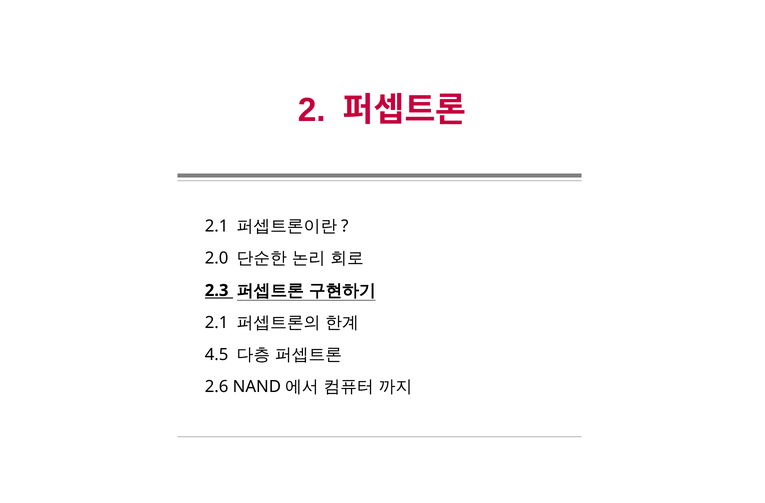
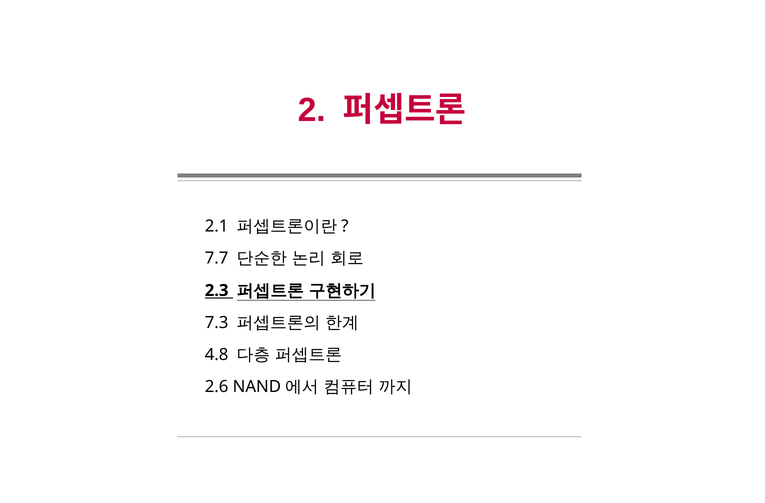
2.0: 2.0 -> 7.7 (217, 258)
2.1: 2.1 -> 7.3 (217, 322)
4.5: 4.5 -> 4.8 (217, 354)
